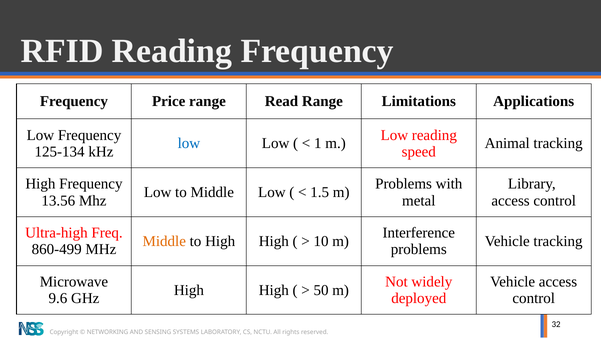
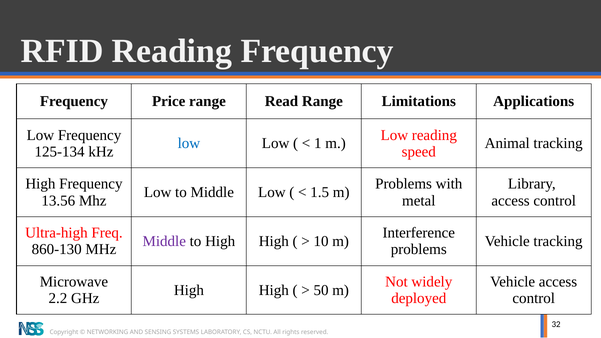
Middle colour: orange -> purple (164, 241)
860-499: 860-499 -> 860-130 (57, 250)
9.6: 9.6 -> 2.2 (58, 298)
